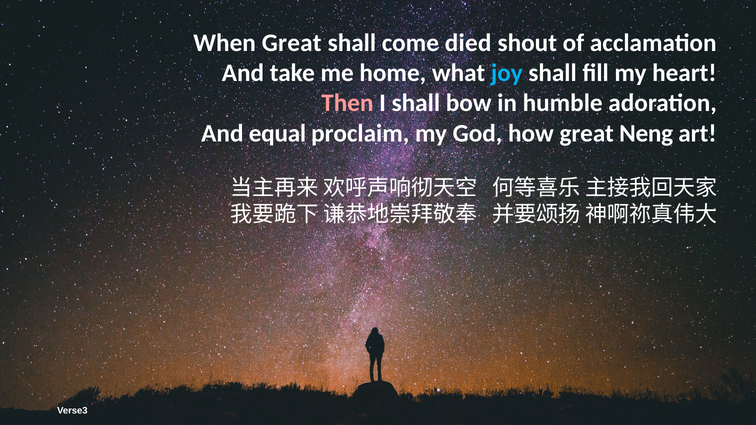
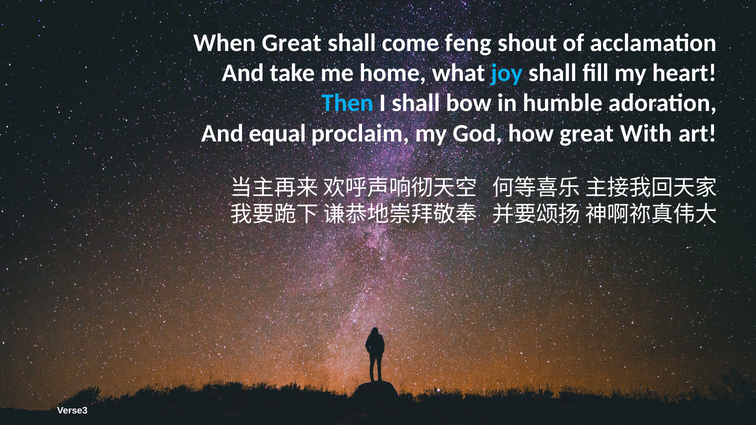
died: died -> feng (468, 43)
Then colour: pink -> light blue (347, 103)
Neng: Neng -> With (646, 133)
